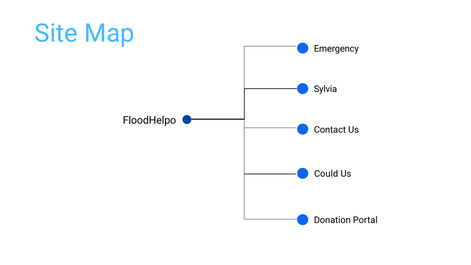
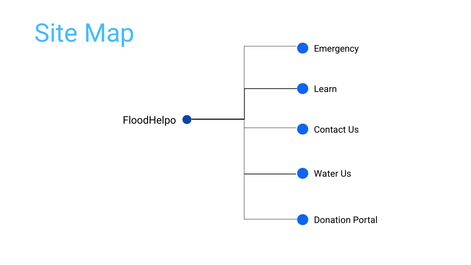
Sylvia: Sylvia -> Learn (325, 89)
Could: Could -> Water (326, 174)
